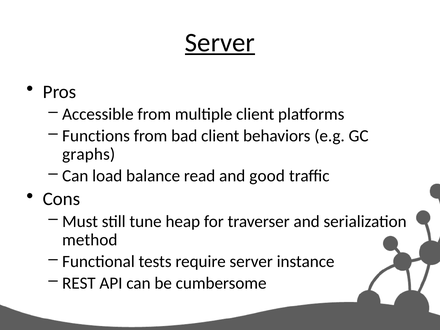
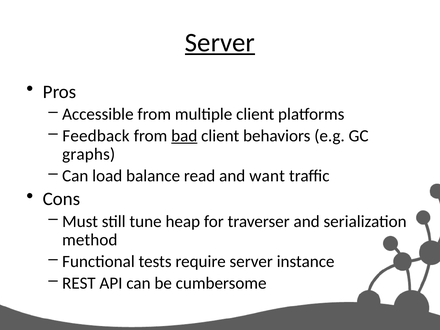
Functions: Functions -> Feedback (96, 136)
bad underline: none -> present (184, 136)
good: good -> want (267, 176)
